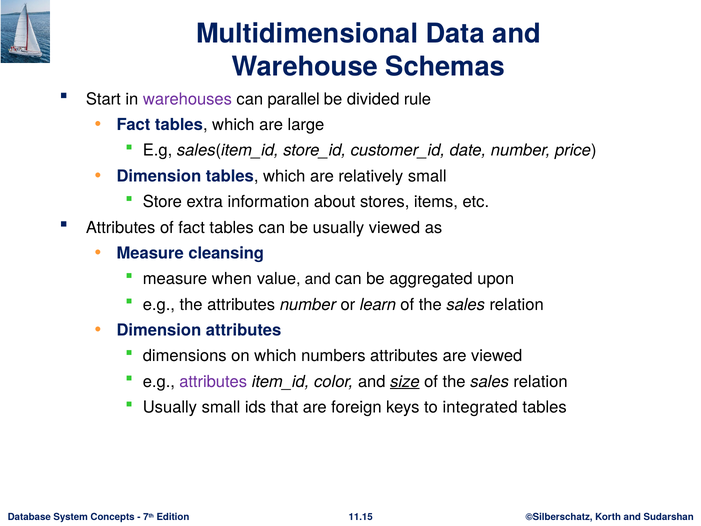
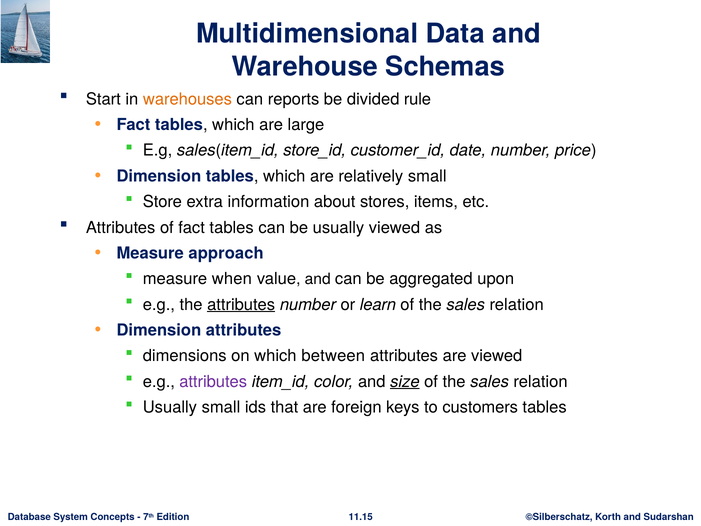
warehouses colour: purple -> orange (187, 99)
parallel: parallel -> reports (294, 99)
cleansing: cleansing -> approach (226, 253)
attributes underline: none -> present (241, 304)
numbers: numbers -> between (333, 356)
integrated: integrated -> customers (480, 407)
